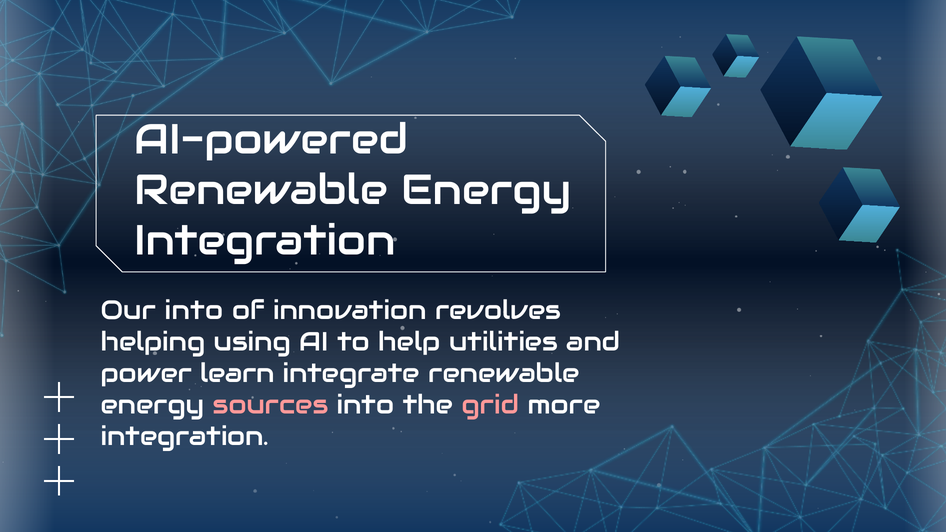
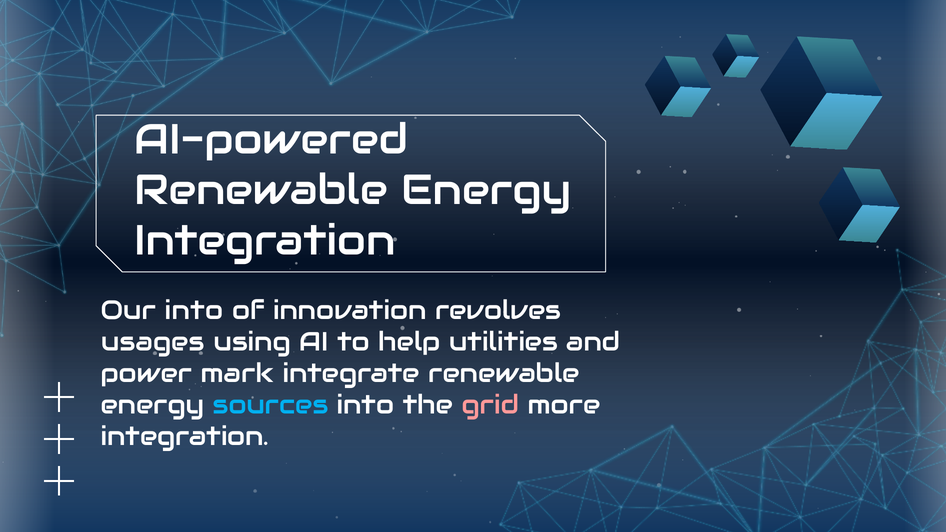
helping: helping -> usages (153, 342)
learn: learn -> mark (237, 374)
sources colour: pink -> light blue (271, 405)
